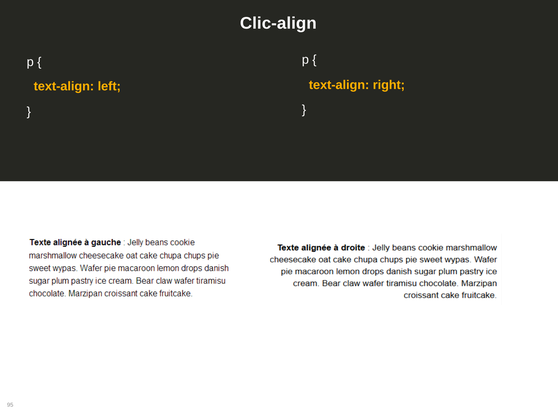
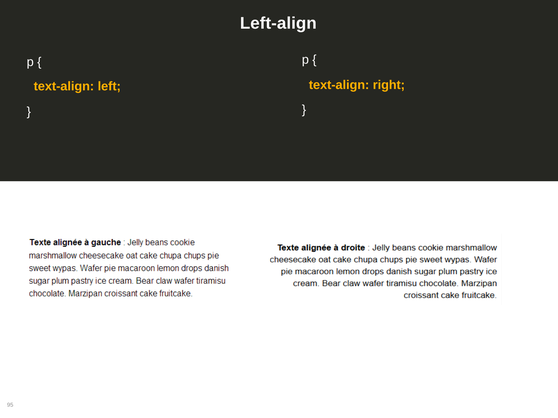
Clic-align: Clic-align -> Left-align (278, 23)
